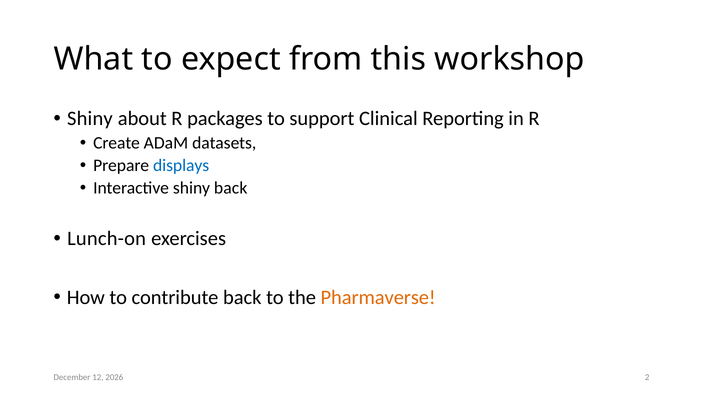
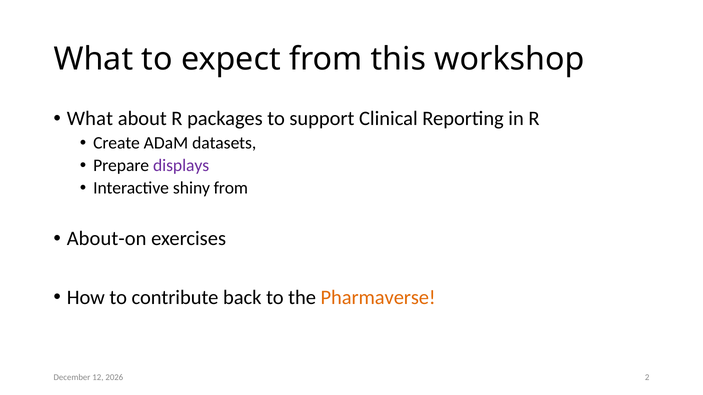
Shiny: Shiny -> What (90, 119)
displays colour: blue -> purple (181, 166)
shiny back: back -> from (231, 188)
Lunch-on: Lunch-on -> About-on (107, 239)
